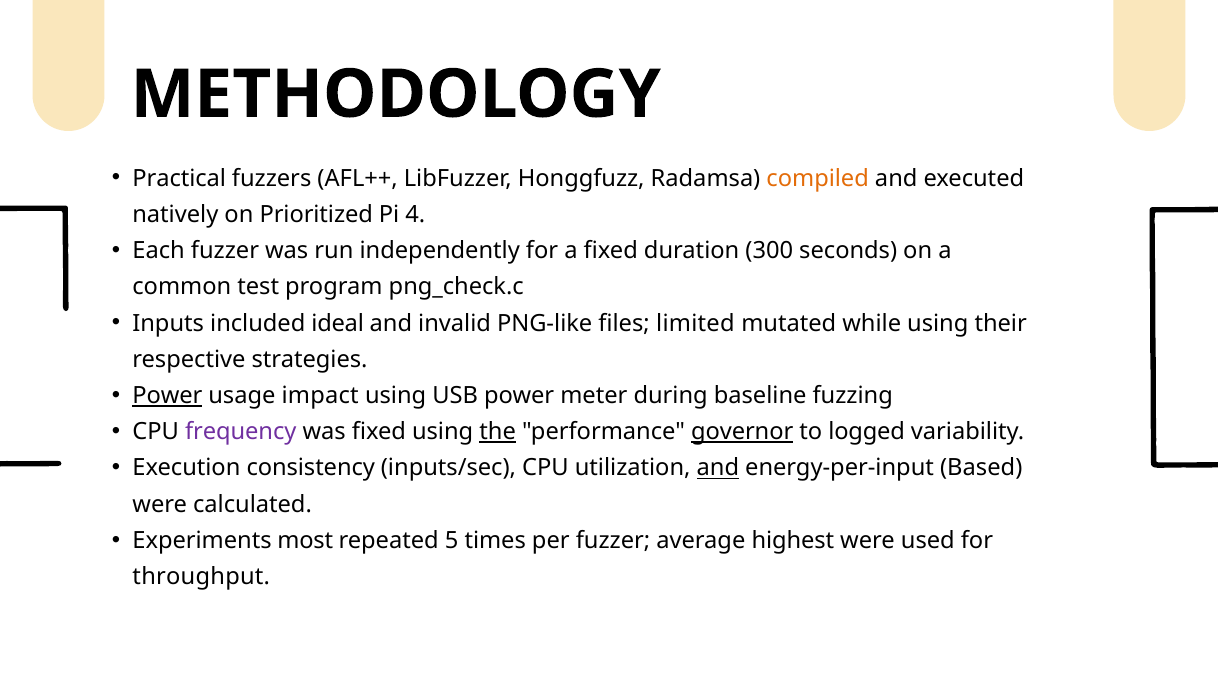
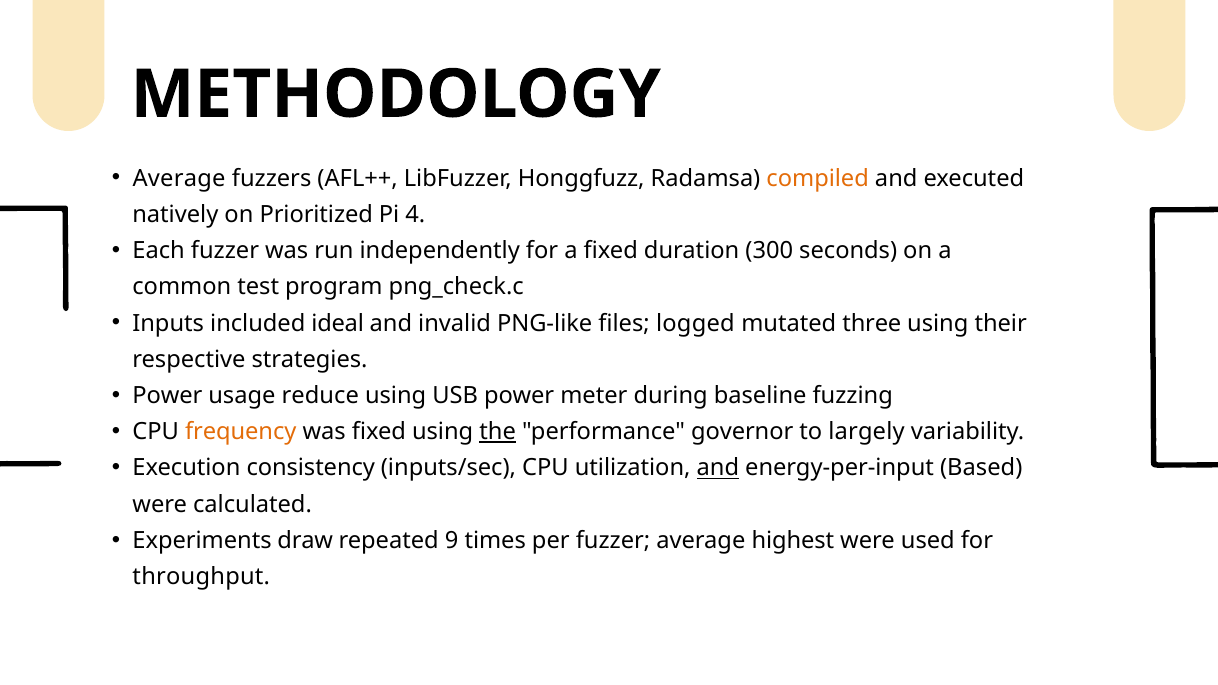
Practical: Practical -> Average (179, 178)
limited: limited -> logged (695, 323)
while: while -> three (872, 323)
Power underline: present -> none (167, 396)
impact: impact -> reduce (320, 396)
frequency colour: purple -> orange (241, 432)
governor underline: present -> none (742, 432)
logged: logged -> largely (866, 432)
most: most -> draw (305, 541)
5: 5 -> 9 (452, 541)
